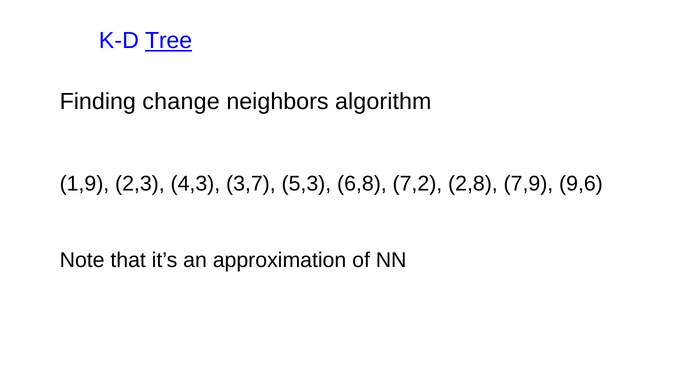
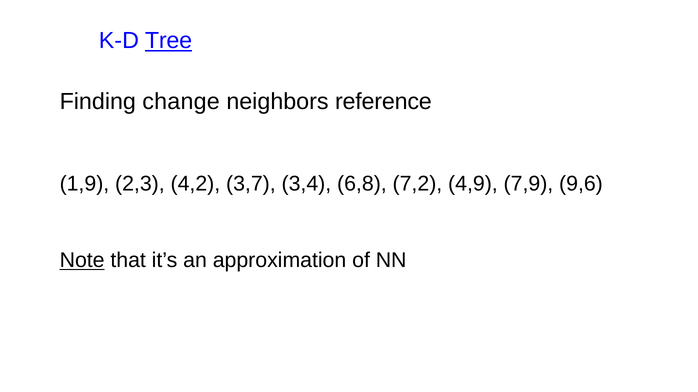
algorithm: algorithm -> reference (383, 102)
4,3: 4,3 -> 4,2 (195, 184)
5,3: 5,3 -> 3,4 (306, 184)
2,8: 2,8 -> 4,9 (473, 184)
Note underline: none -> present (82, 261)
